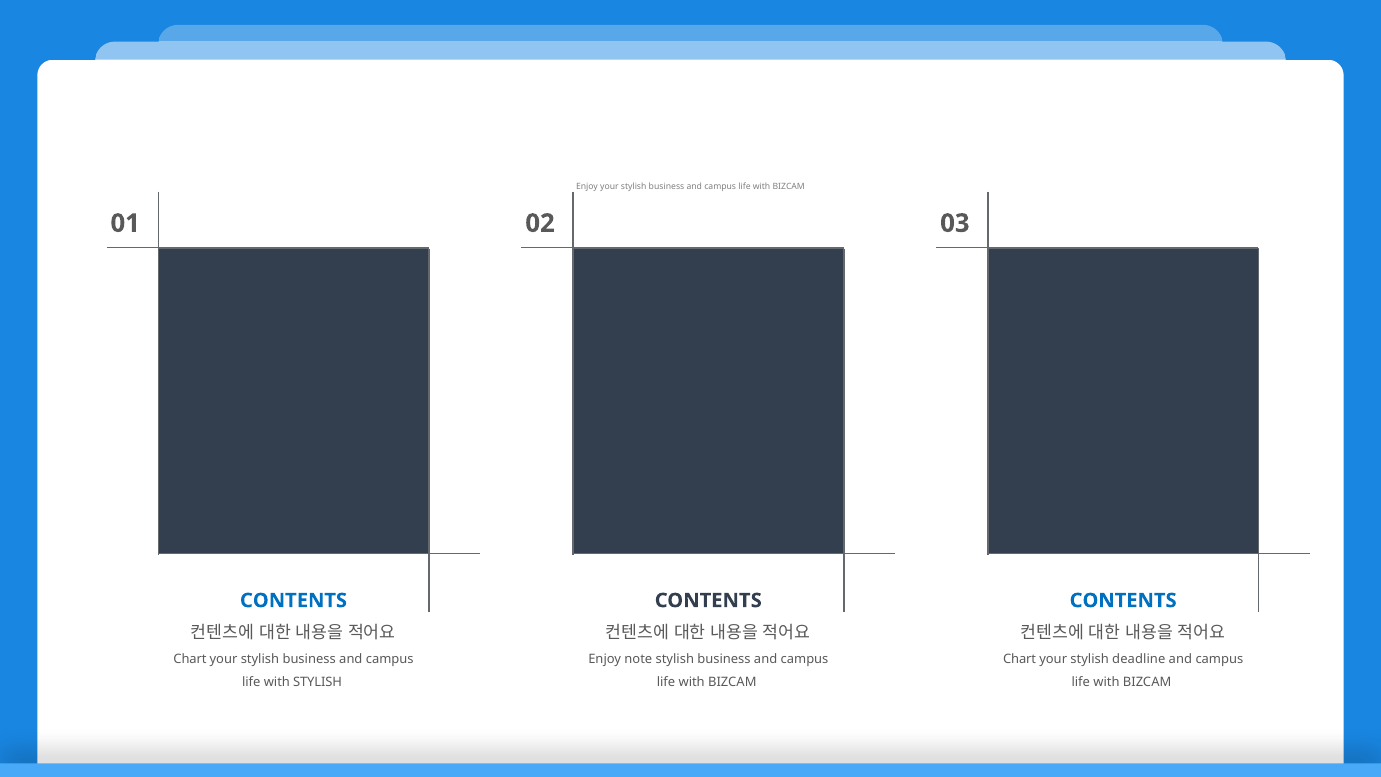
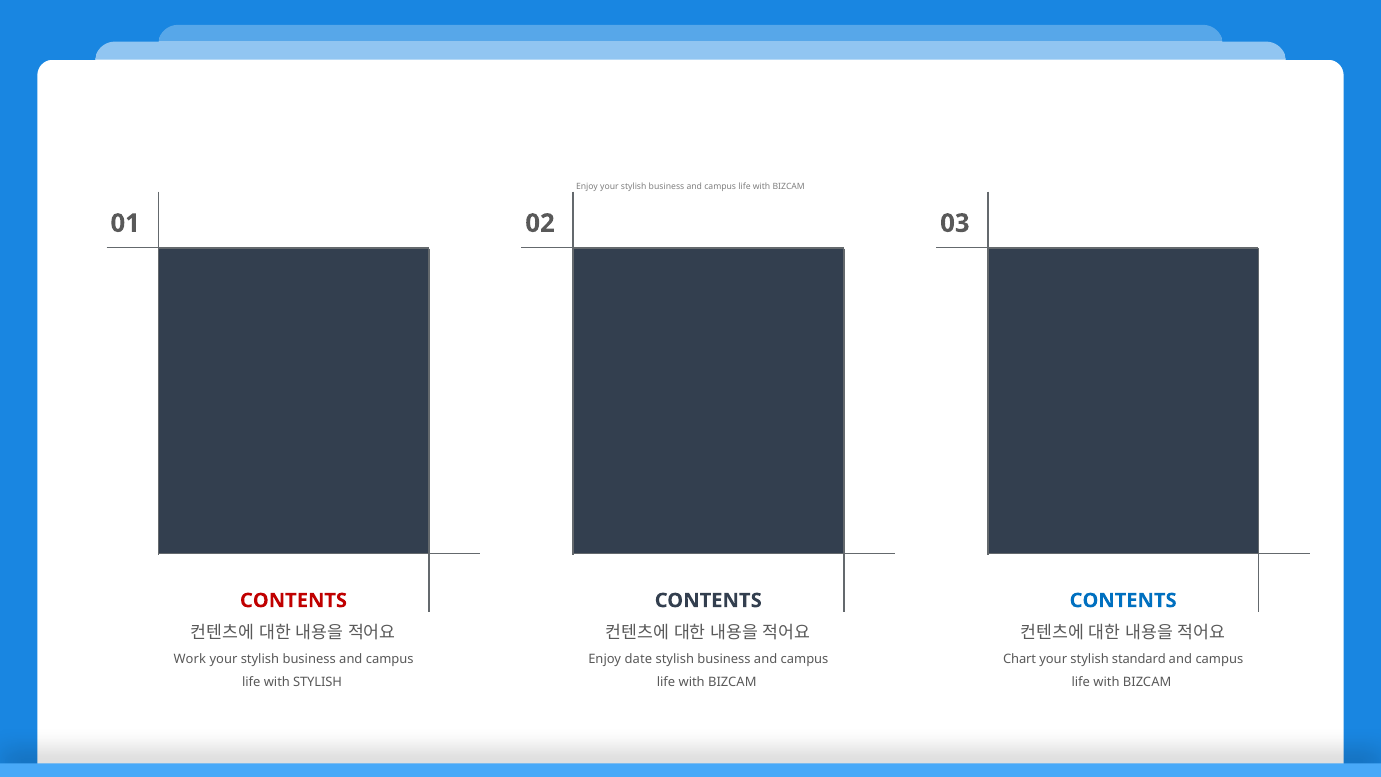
CONTENTS colour: blue -> red (293, 600)
Chart: Chart -> Work (190, 659)
note: note -> date (638, 659)
deadline: deadline -> standard (1139, 659)
